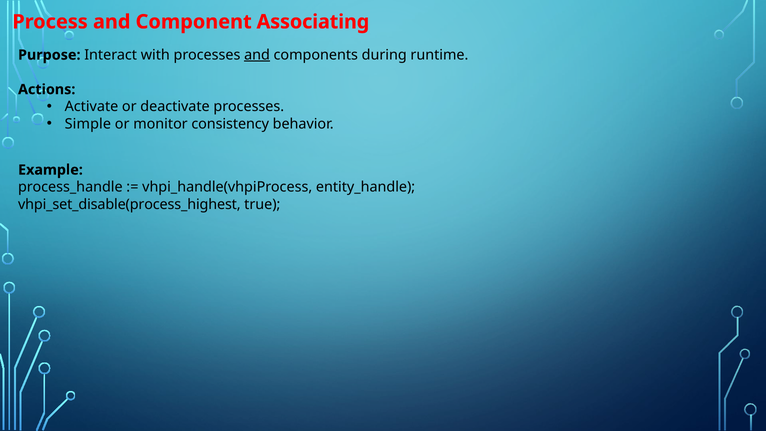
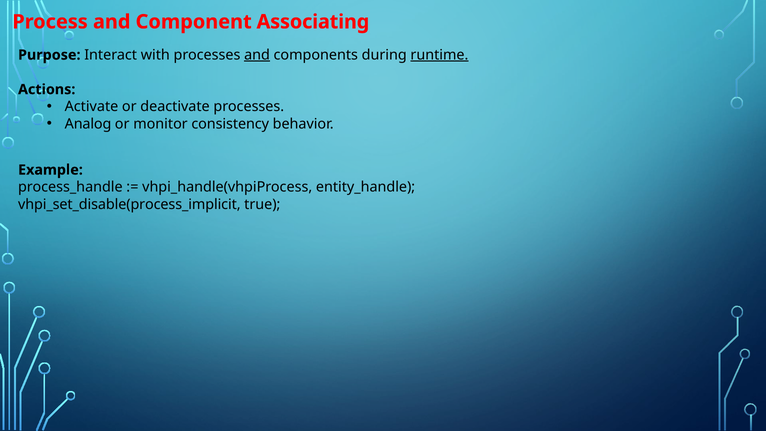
runtime underline: none -> present (439, 55)
Simple: Simple -> Analog (88, 124)
vhpi_set_disable(process_highest: vhpi_set_disable(process_highest -> vhpi_set_disable(process_implicit (129, 204)
